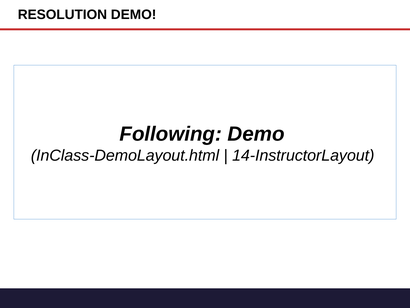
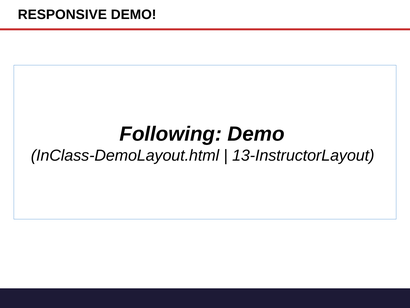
RESOLUTION: RESOLUTION -> RESPONSIVE (62, 15)
14-InstructorLayout: 14-InstructorLayout -> 13-InstructorLayout (303, 155)
